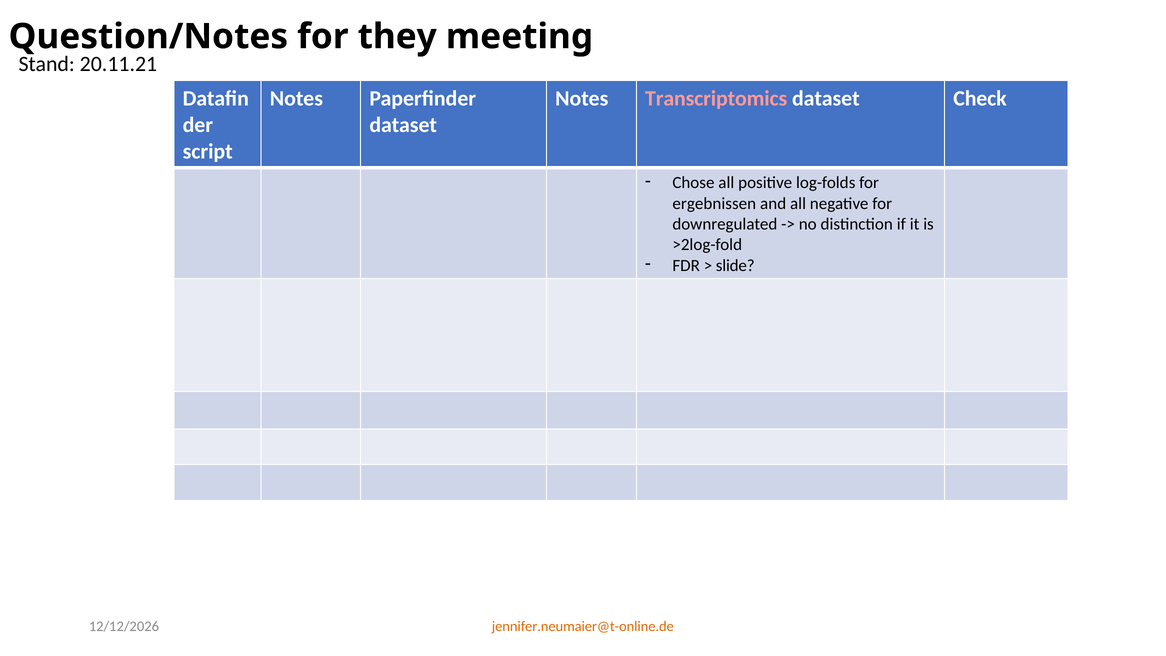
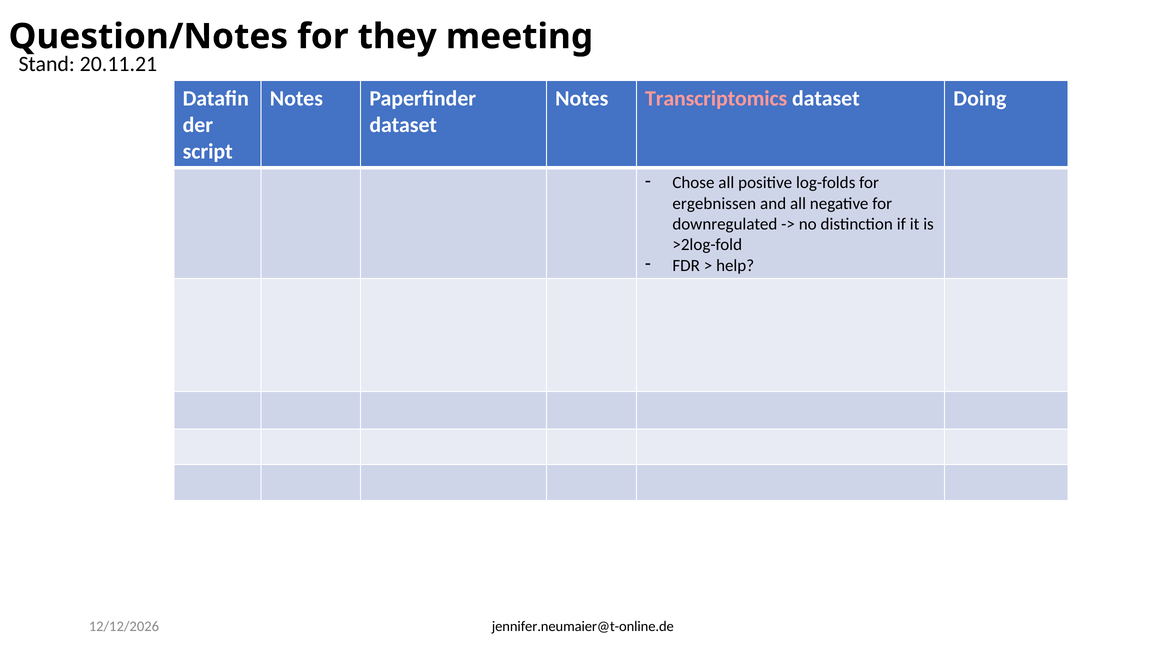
Check: Check -> Doing (980, 98)
slide: slide -> help (735, 266)
jennifer.neumaier@t-online.de colour: orange -> black (583, 626)
